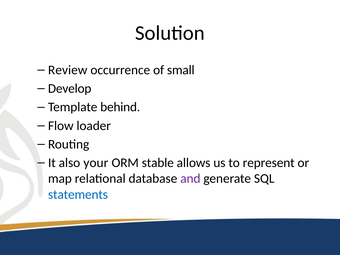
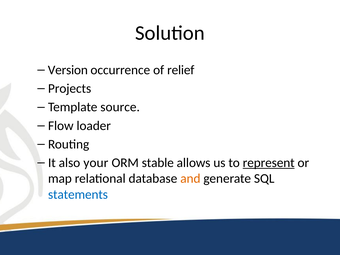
Review: Review -> Version (68, 70)
small: small -> relief (181, 70)
Develop: Develop -> Projects (70, 89)
behind: behind -> source (120, 107)
represent underline: none -> present (269, 163)
and colour: purple -> orange (190, 179)
